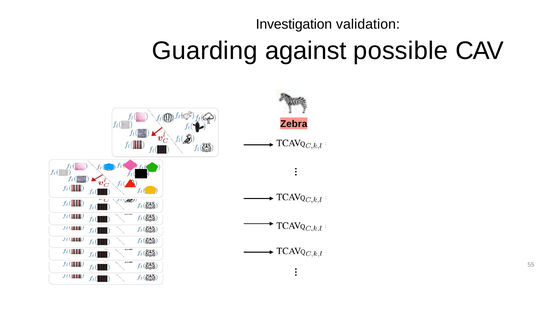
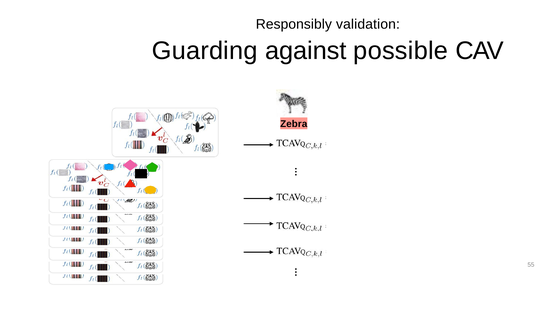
Investigation: Investigation -> Responsibly (294, 24)
